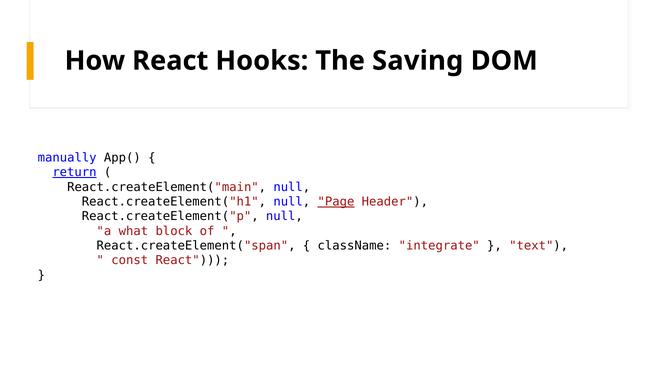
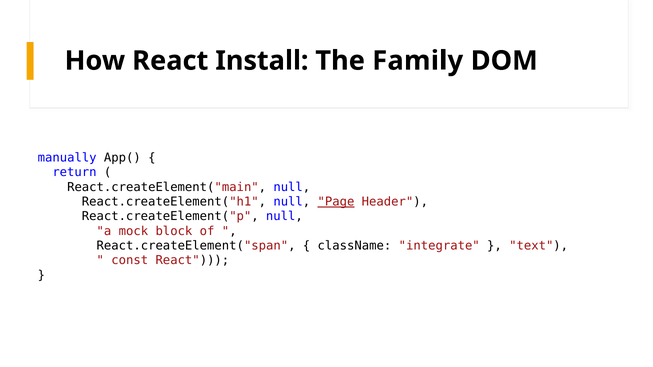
Hooks: Hooks -> Install (262, 61)
Saving: Saving -> Family (418, 61)
return underline: present -> none (74, 172)
what: what -> mock (133, 231)
